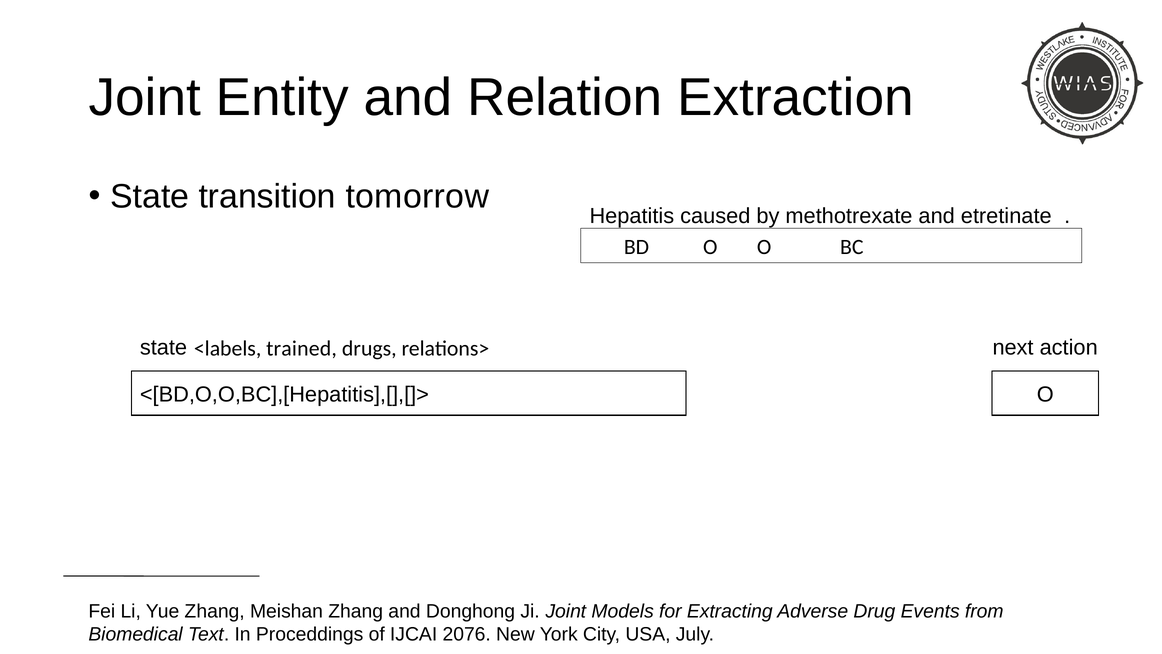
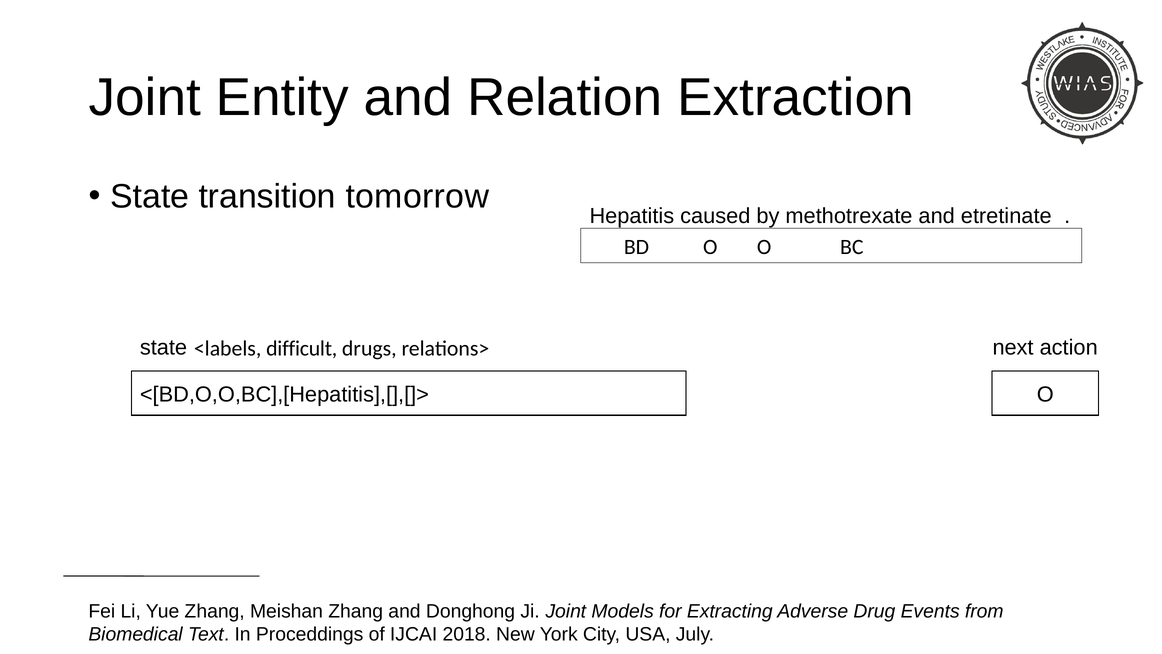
trained: trained -> difficult (302, 348)
2076: 2076 -> 2018 (467, 634)
